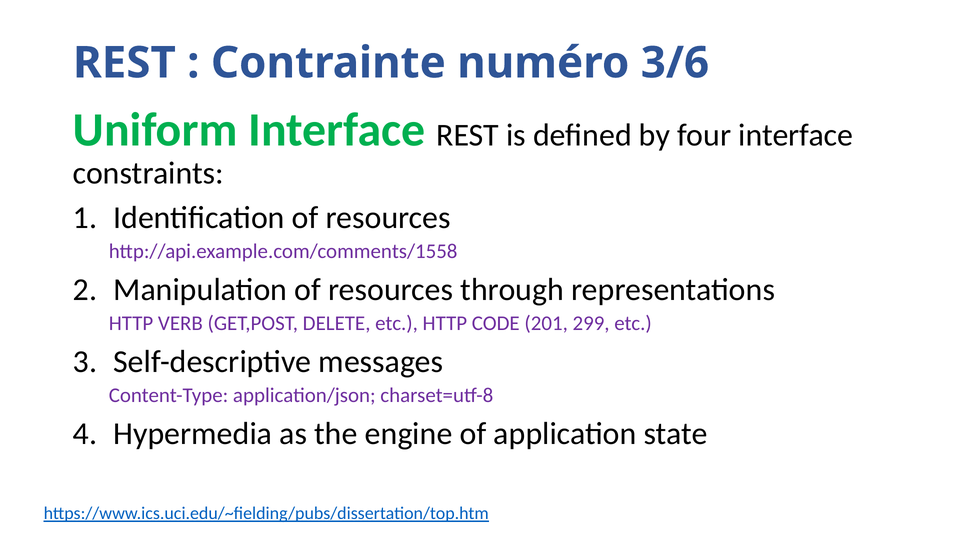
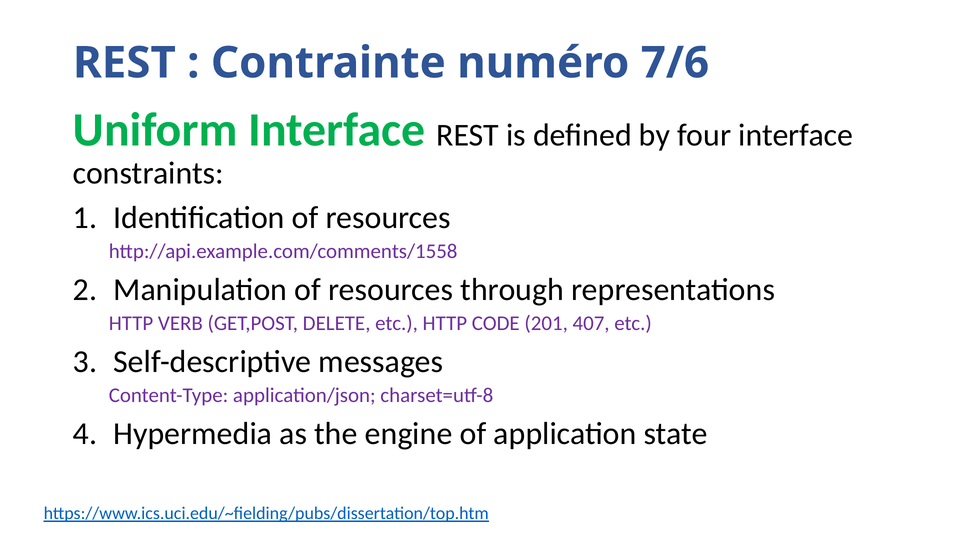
3/6: 3/6 -> 7/6 (675, 63)
299: 299 -> 407 (591, 323)
